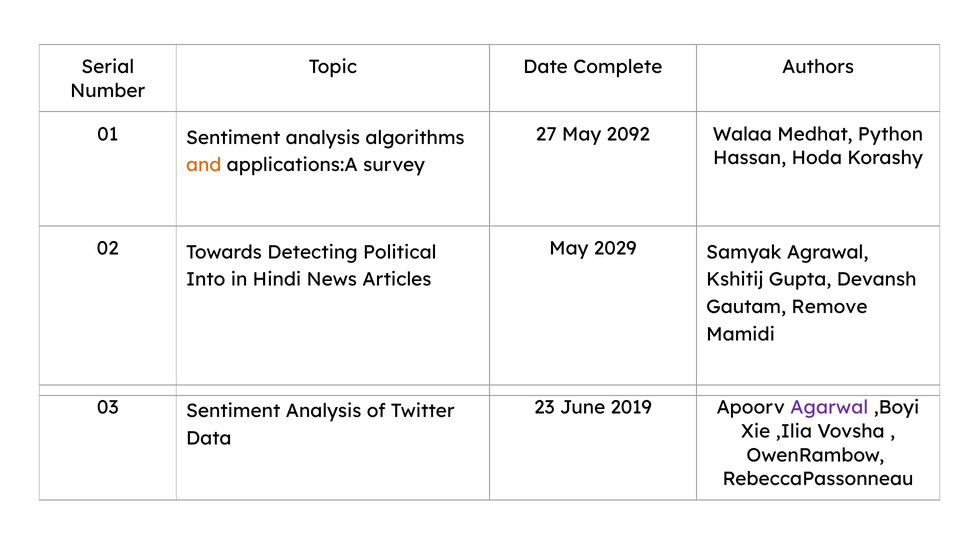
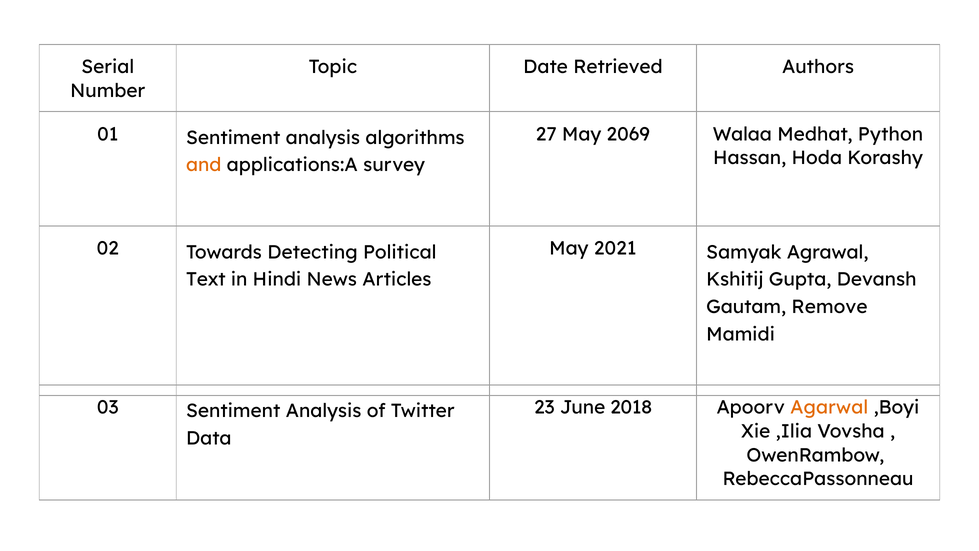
Complete: Complete -> Retrieved (618, 67)
2092: 2092 -> 2069 (628, 134)
2029: 2029 -> 2021 (615, 249)
Into: Into -> Text (206, 279)
2019: 2019 -> 2018 (631, 407)
Agarwal colour: purple -> orange (829, 407)
